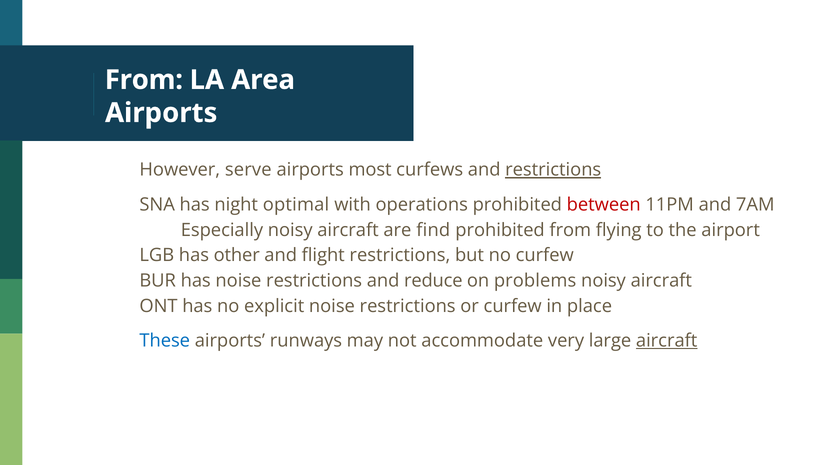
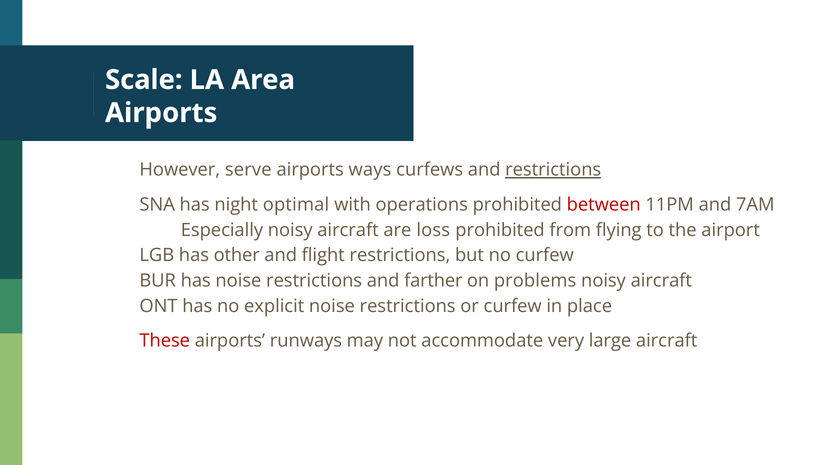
From: From -> Scale (144, 80)
most: most -> ways (370, 170)
find: find -> loss (433, 230)
reduce: reduce -> farther (433, 281)
These colour: blue -> red (165, 341)
aircraft underline: present -> none (667, 341)
